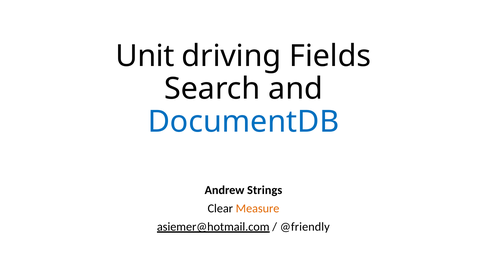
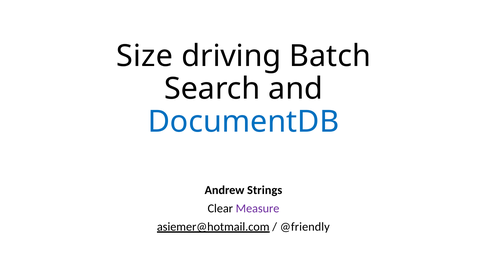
Unit: Unit -> Size (145, 56)
Fields: Fields -> Batch (330, 56)
Measure colour: orange -> purple (258, 208)
